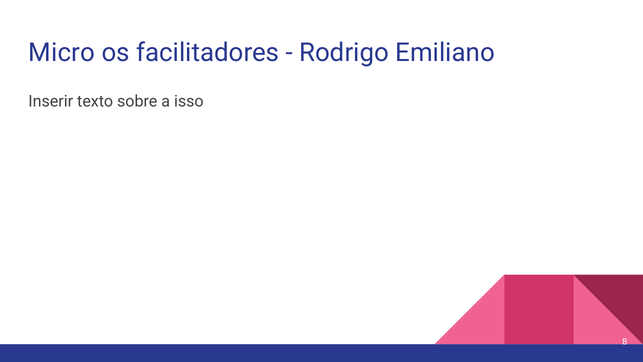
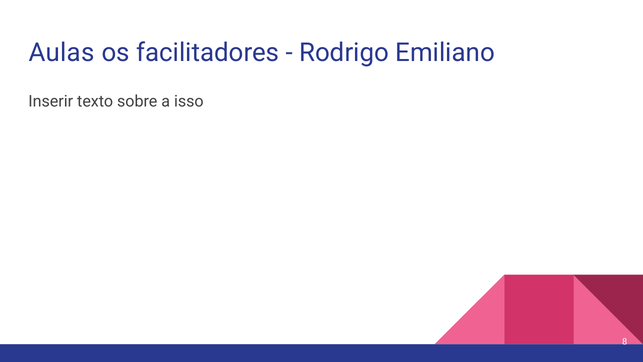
Micro: Micro -> Aulas (62, 53)
